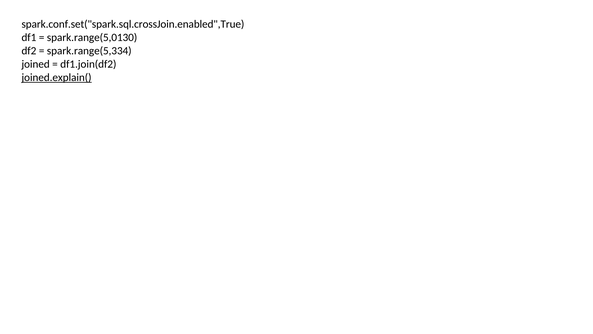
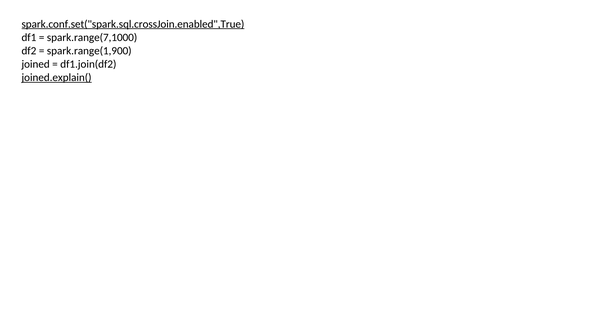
spark.conf.set("spark.sql.crossJoin.enabled",True underline: none -> present (133, 24)
spark.range(5,0130: spark.range(5,0130 -> spark.range(7,1000 (92, 37)
spark.range(5,334: spark.range(5,334 -> spark.range(1,900 (89, 51)
